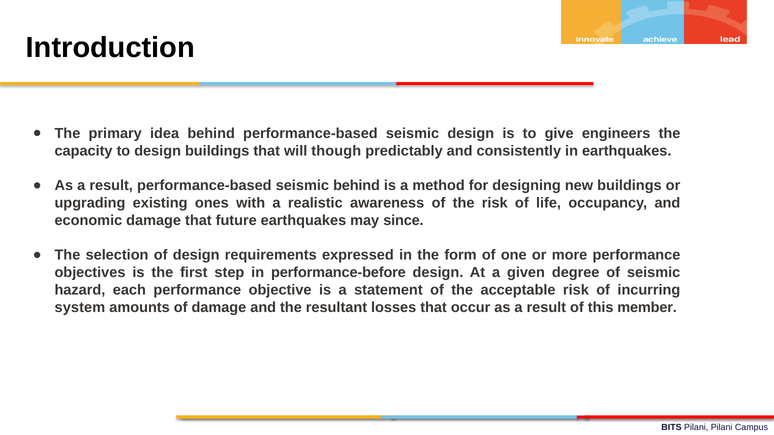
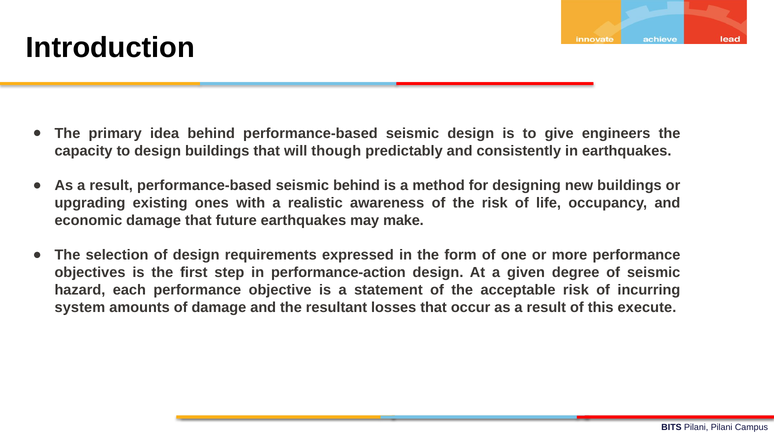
since: since -> make (403, 221)
performance-before: performance-before -> performance-action (338, 273)
member: member -> execute (647, 308)
